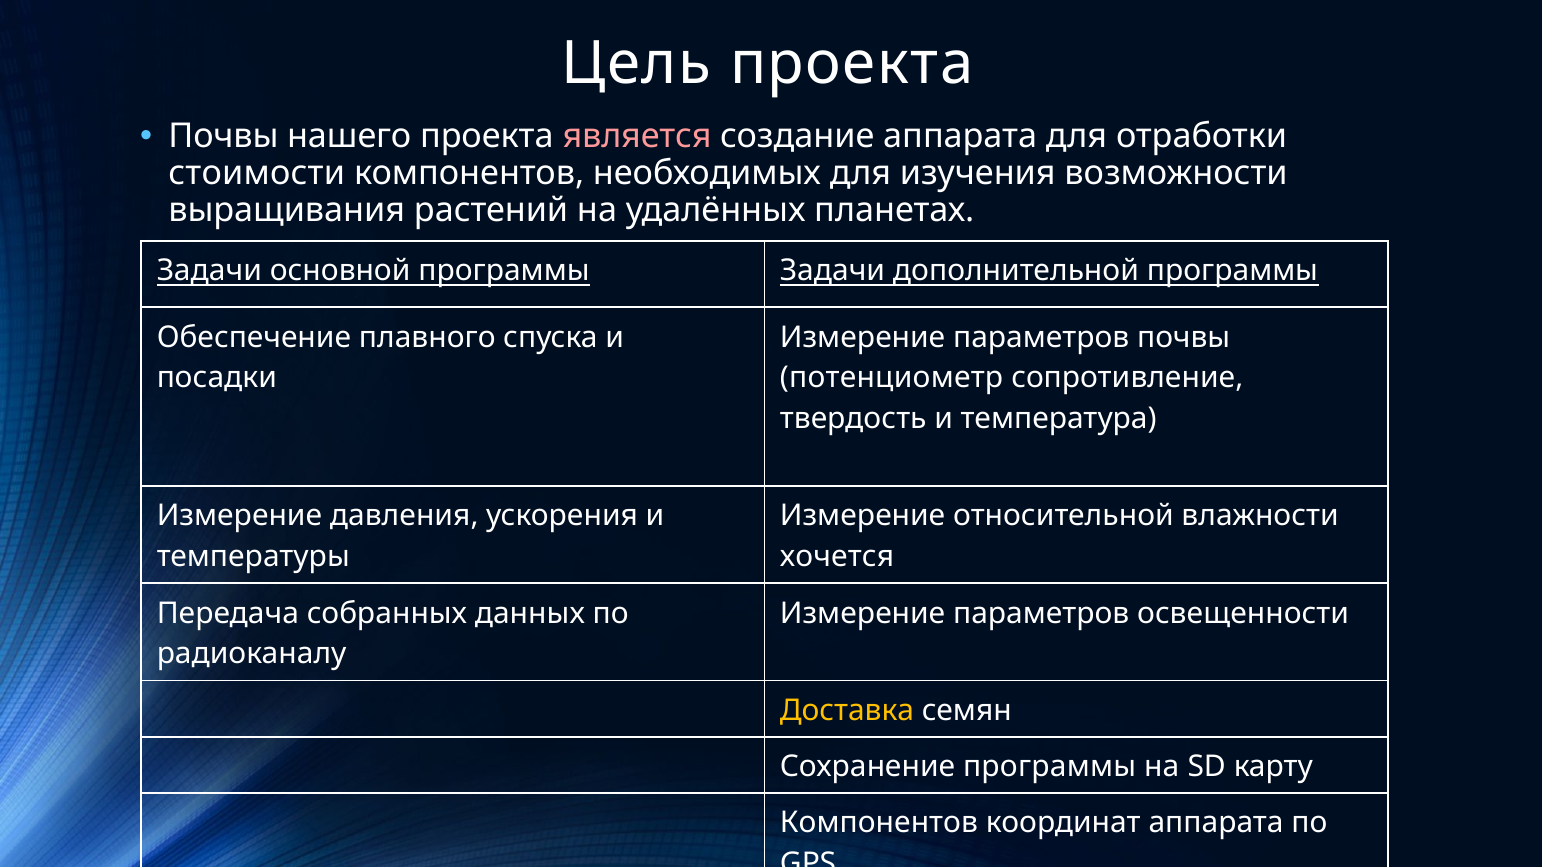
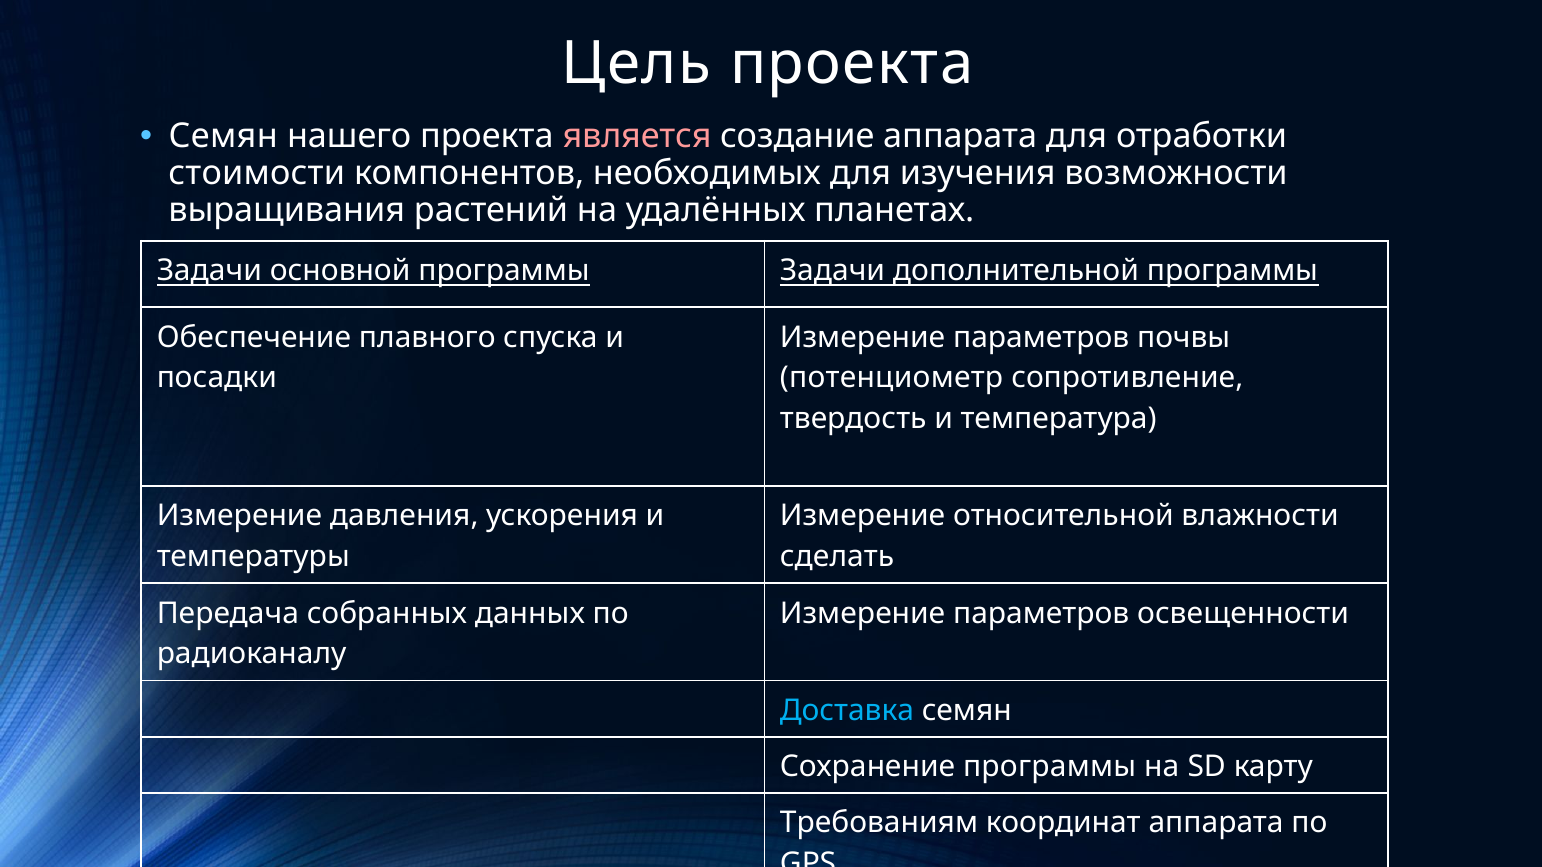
Почвы: Почвы -> Семян (223, 136)
хочется: хочется -> сделать (837, 557)
Доставка colour: yellow -> light blue (847, 711)
Компонентов: Компонентов -> Требованиям (879, 823)
